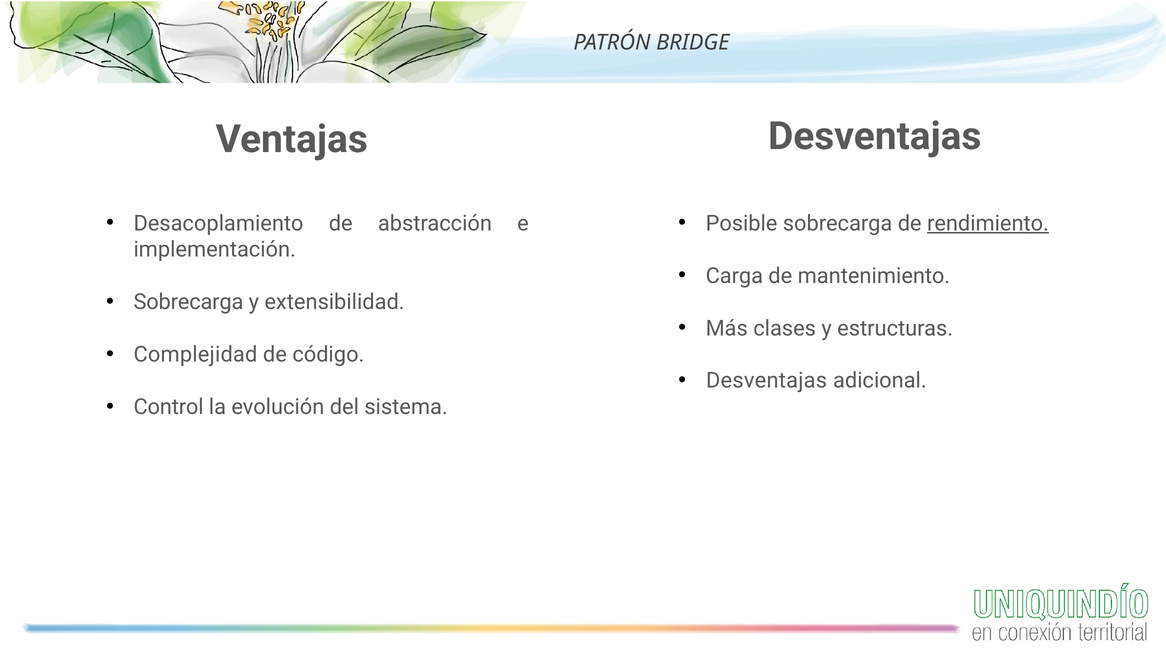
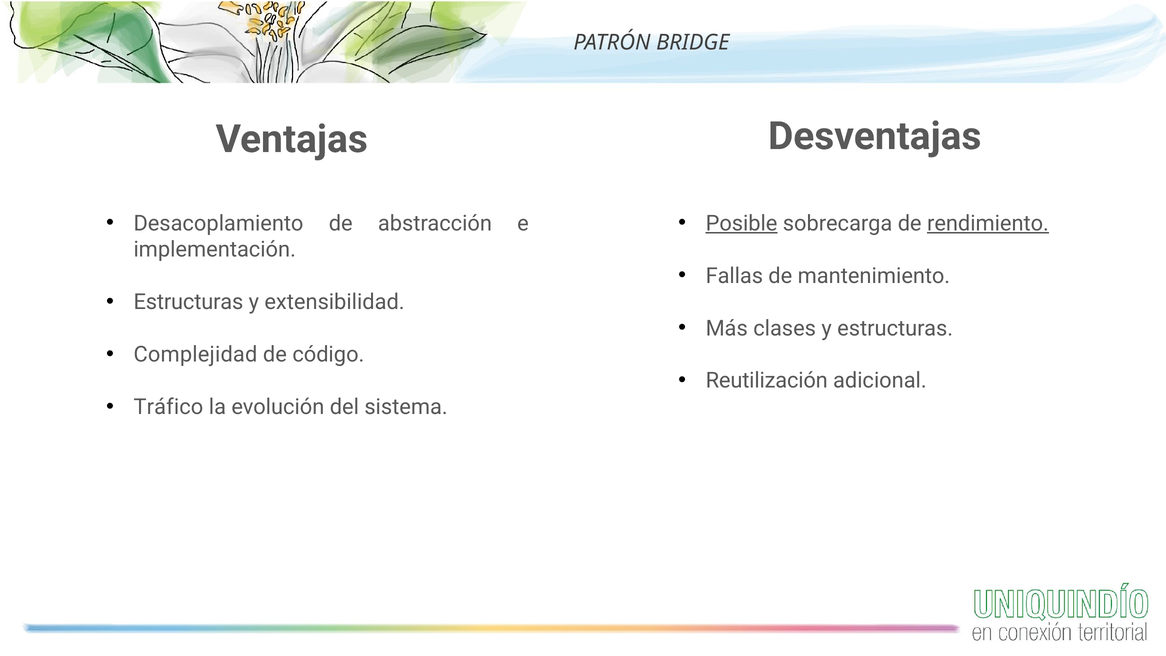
Posible underline: none -> present (742, 223)
Carga: Carga -> Fallas (734, 276)
Sobrecarga: Sobrecarga -> Estructuras (188, 302)
Desventajas: Desventajas -> Reutilización (767, 381)
Control: Control -> Tráfico (168, 407)
